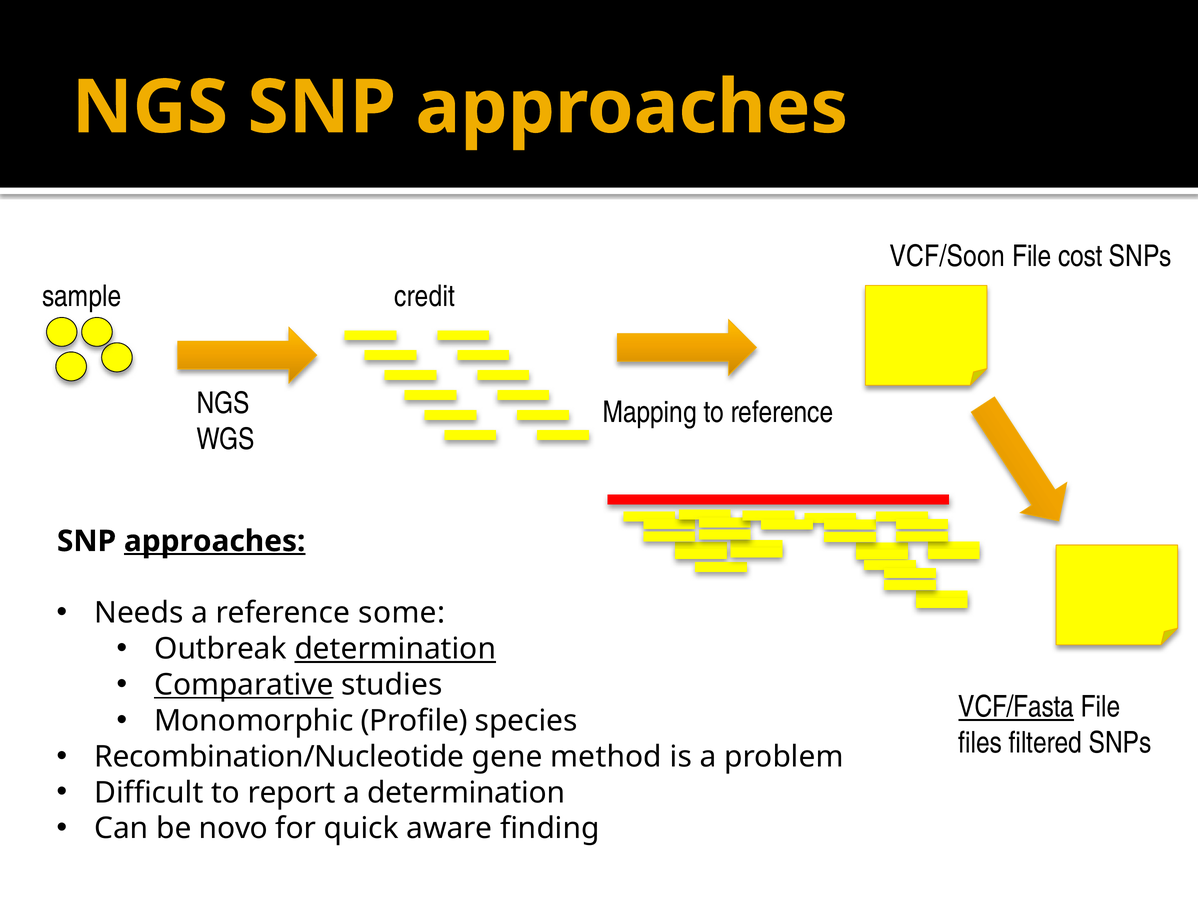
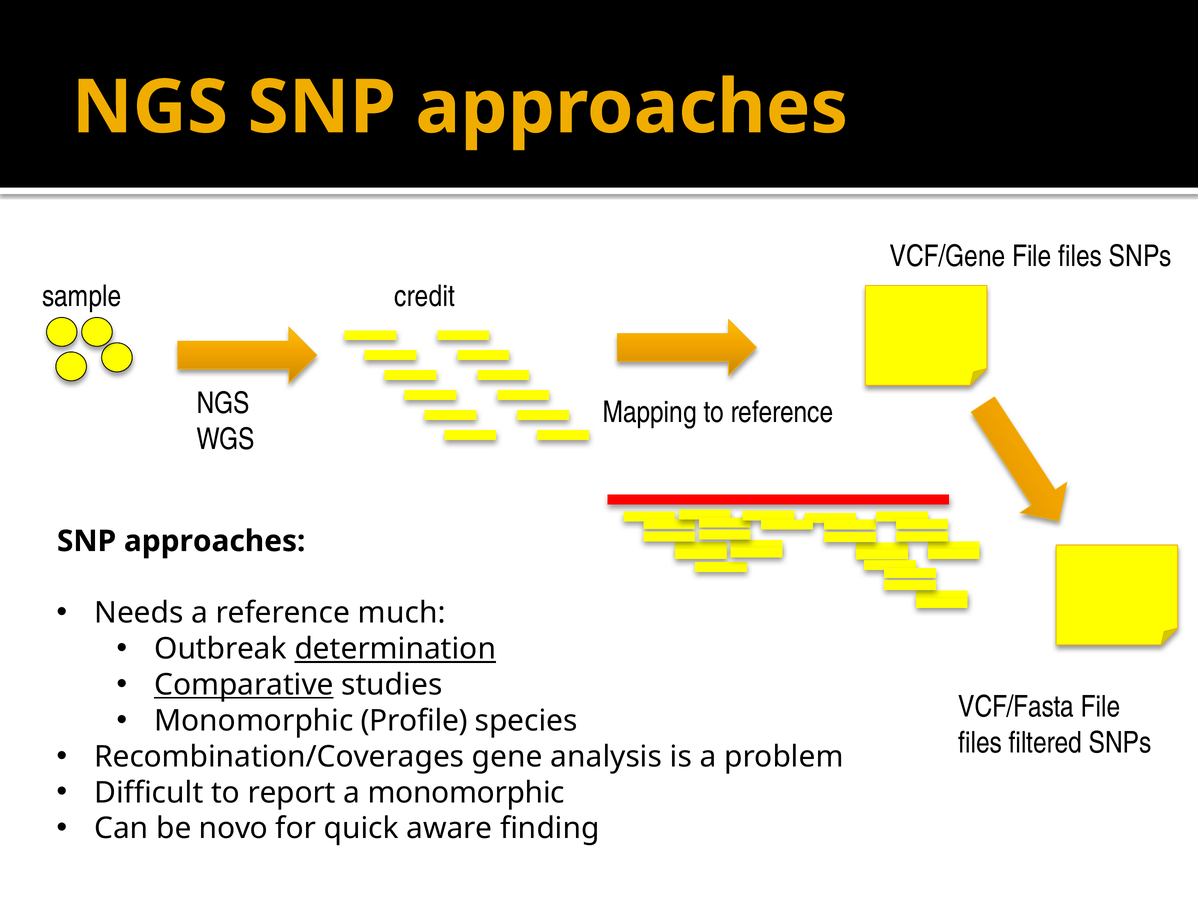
VCF/Soon: VCF/Soon -> VCF/Gene (947, 256)
cost: cost -> files (1080, 256)
approaches underline: present -> none (215, 542)
some: some -> much (402, 613)
VCF/Fasta underline: present -> none (1016, 708)
Recombination/Nucleotide: Recombination/Nucleotide -> Recombination/Coverages (279, 757)
method: method -> analysis (606, 757)
a determination: determination -> monomorphic (466, 793)
